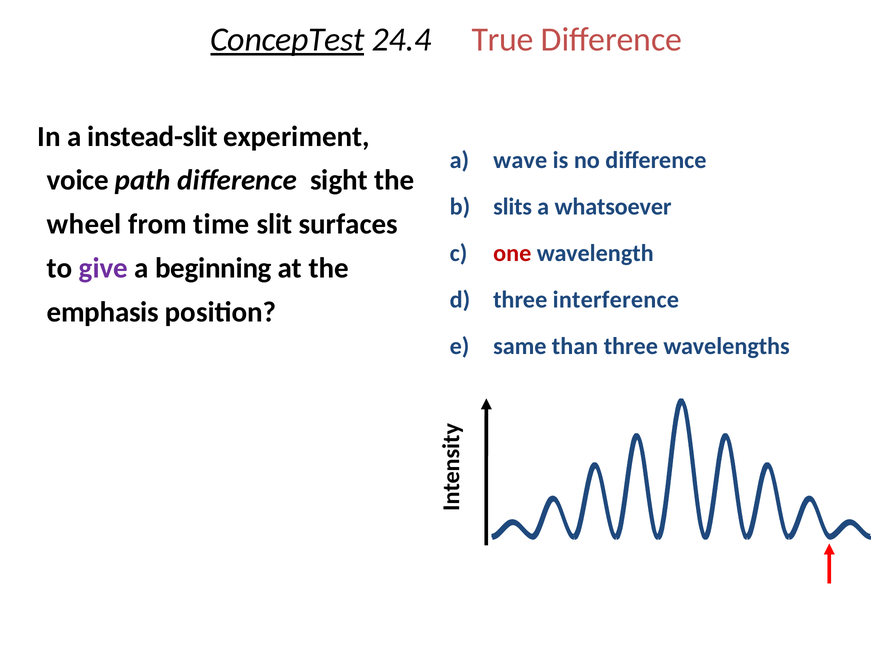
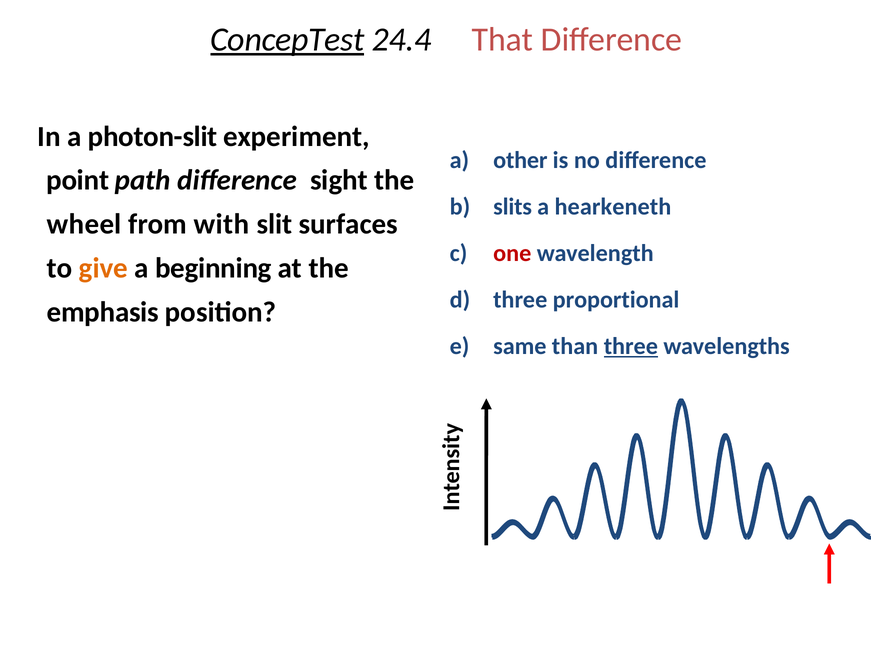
True: True -> That (502, 40)
instead-slit: instead-slit -> photon-slit (153, 136)
wave: wave -> other (520, 161)
voice: voice -> point (78, 180)
whatsoever: whatsoever -> hearkeneth (613, 207)
time: time -> with (221, 224)
give colour: purple -> orange (103, 268)
interference: interference -> proportional (616, 300)
three underline: none -> present (631, 346)
